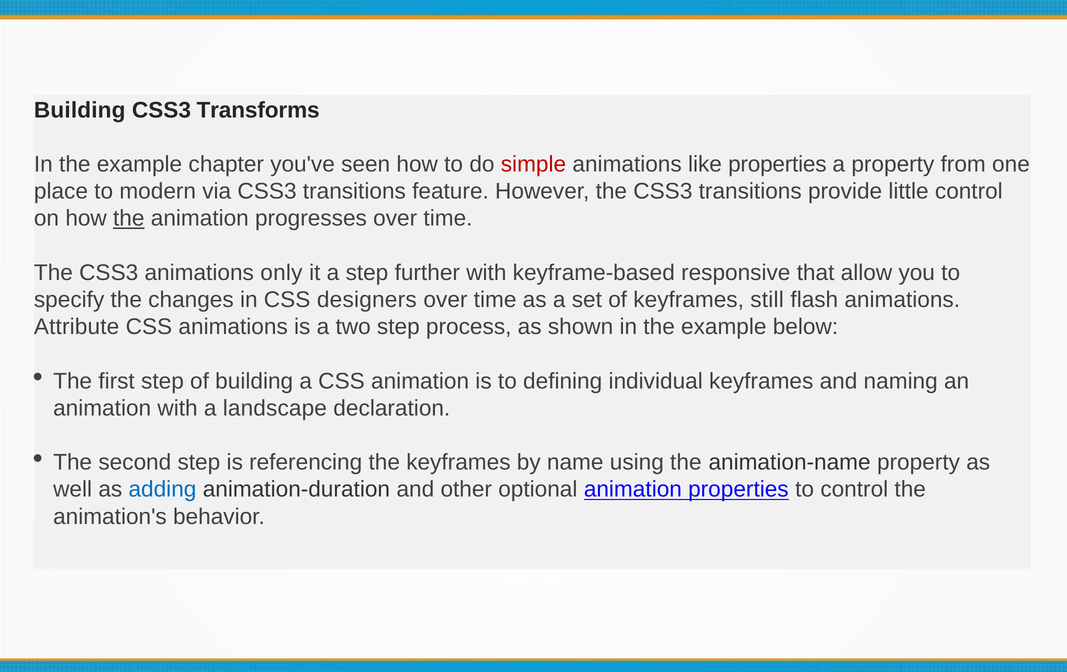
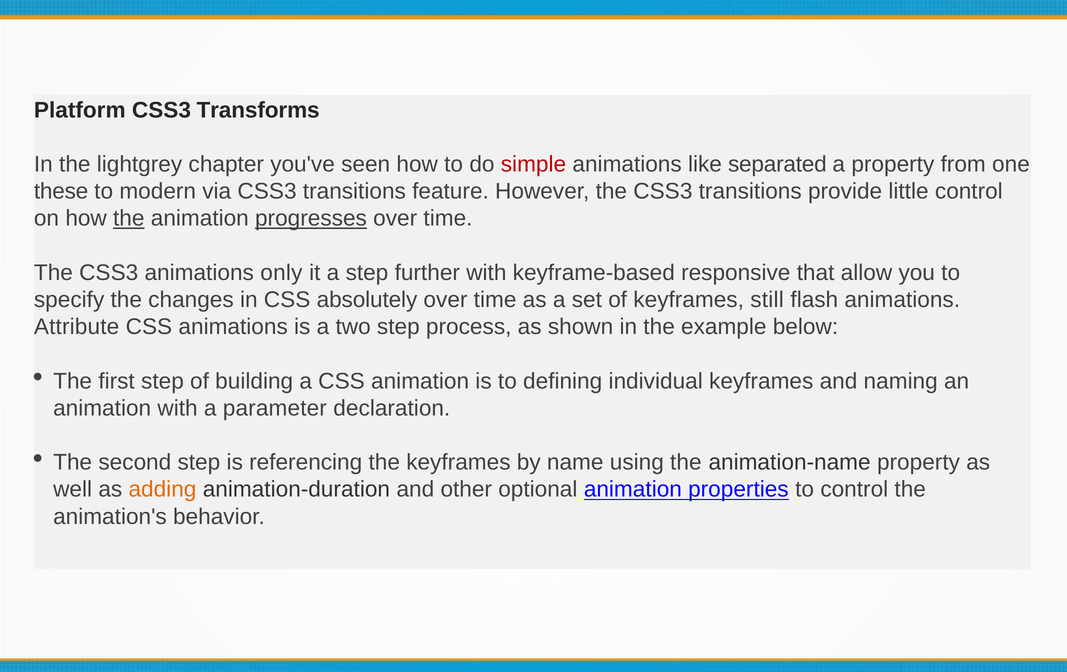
Building: Building -> Platform (80, 110)
example: example -> lightgrey (139, 164)
like properties: properties -> separated (777, 164)
place: place -> these (61, 191)
progresses underline: none -> present (311, 219)
designers: designers -> absolutely (367, 300)
landscape: landscape -> parameter (275, 408)
adding colour: blue -> orange (162, 490)
